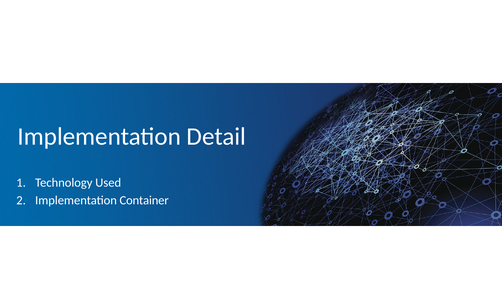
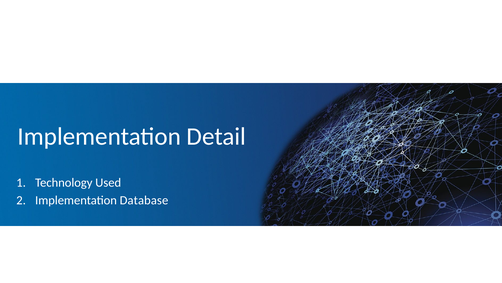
Container: Container -> Database (144, 200)
